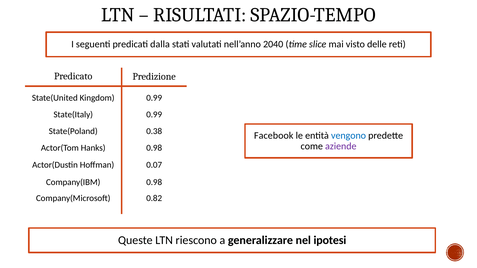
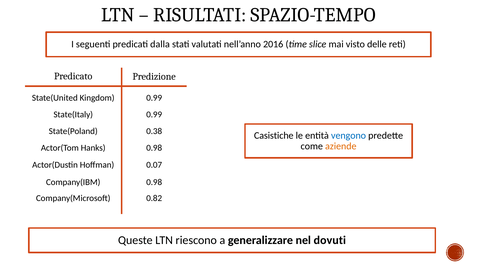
2040: 2040 -> 2016 (273, 44)
Facebook: Facebook -> Casistiche (274, 136)
aziende colour: purple -> orange (341, 146)
ipotesi: ipotesi -> dovuti (330, 240)
